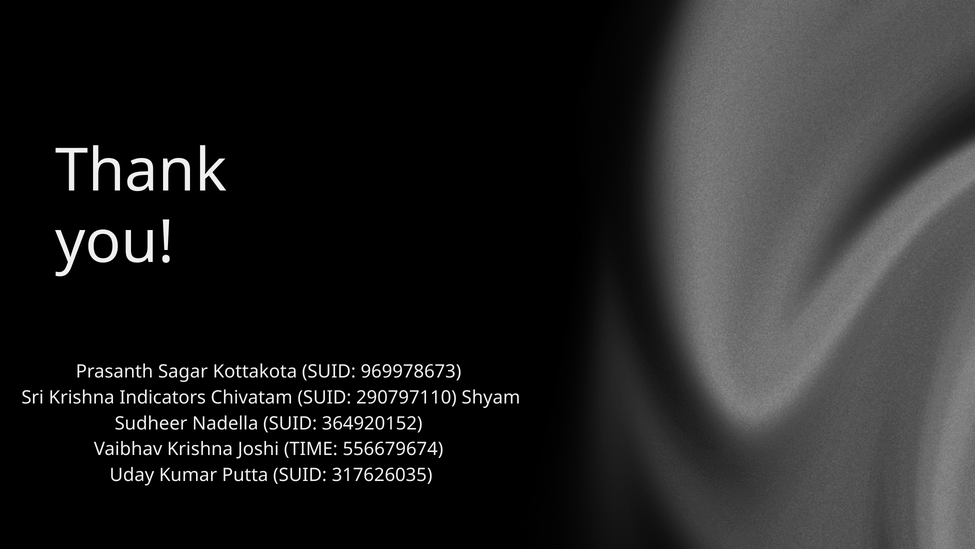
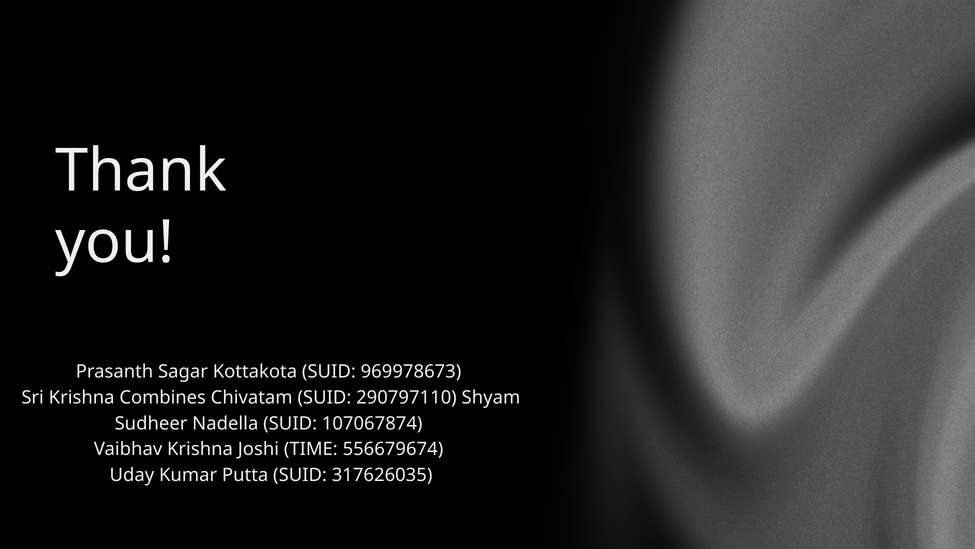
Indicators: Indicators -> Combines (163, 397)
364920152: 364920152 -> 107067874 (372, 423)
